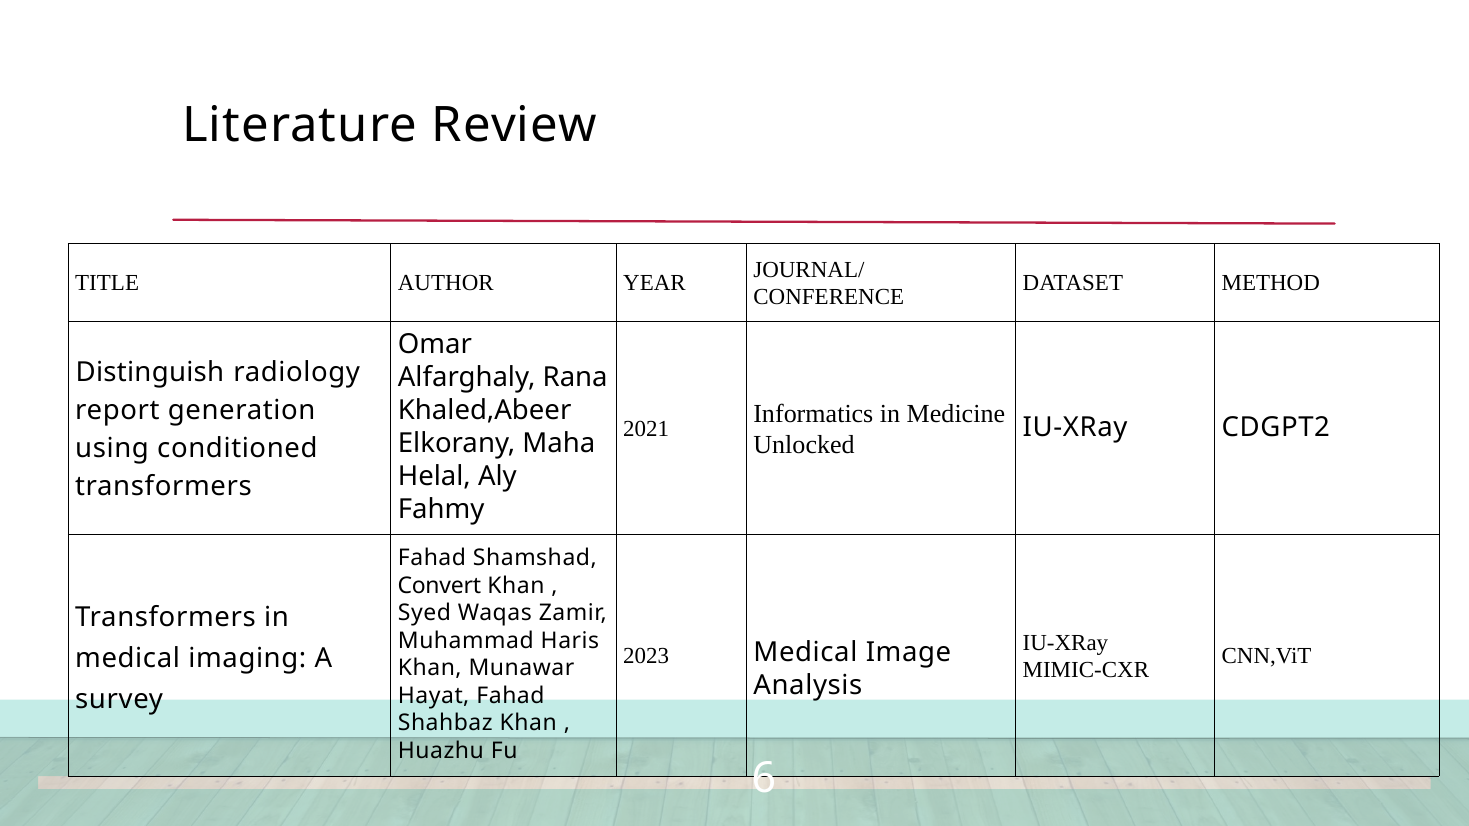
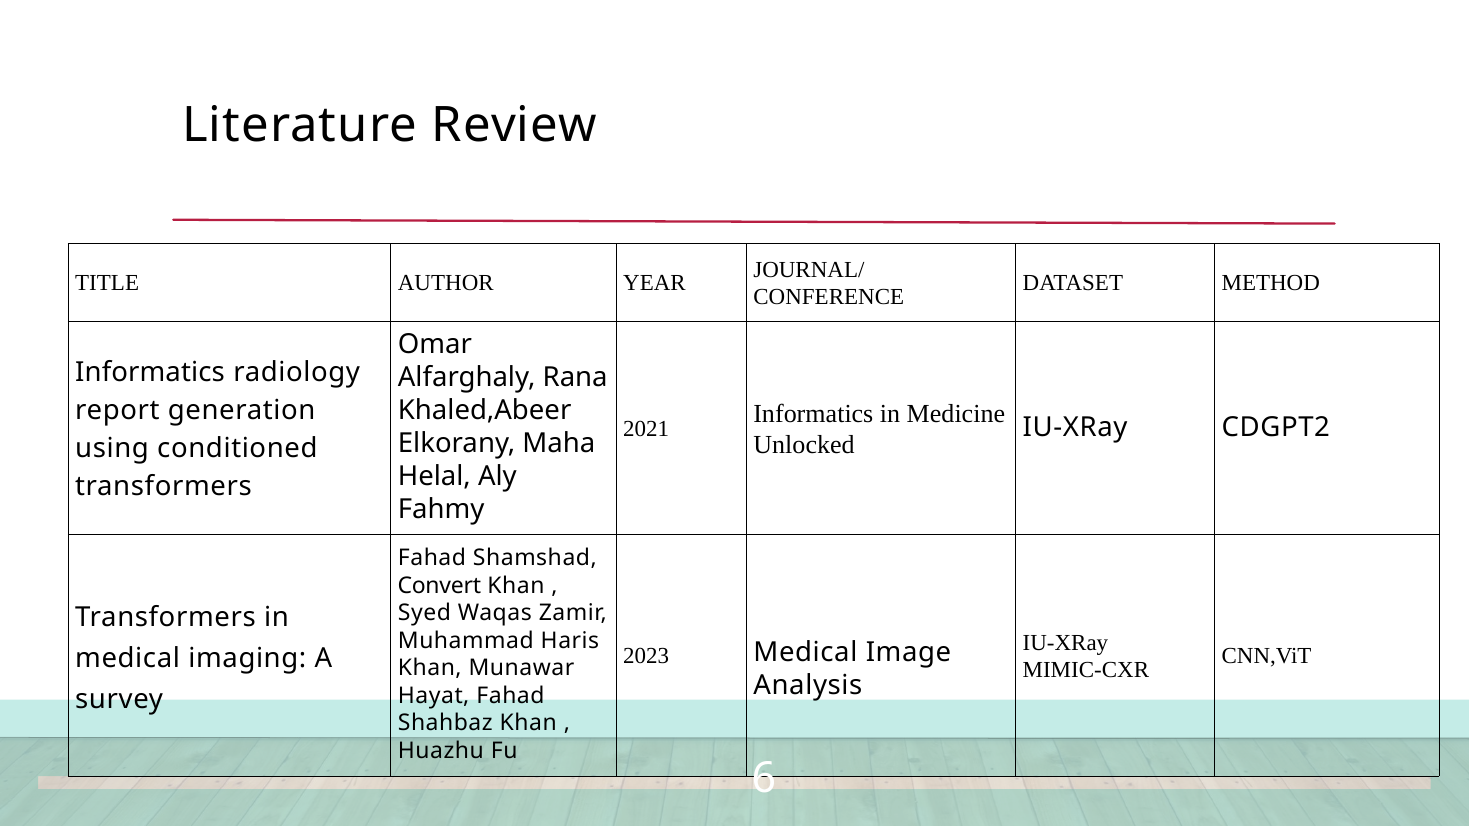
Distinguish: Distinguish -> Informatics (150, 373)
